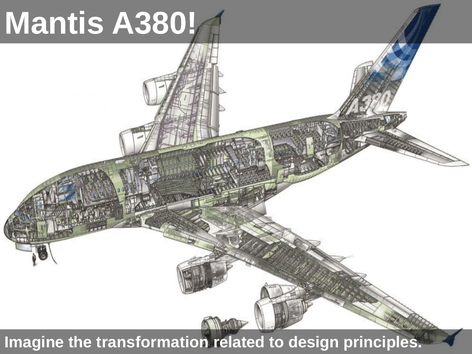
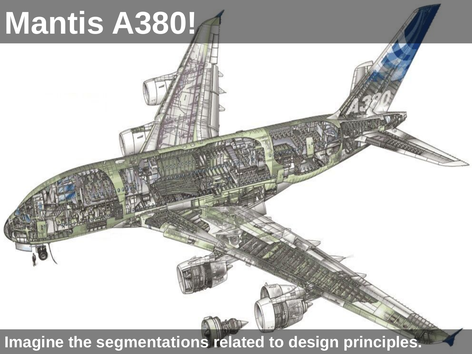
transformation: transformation -> segmentations (153, 342)
